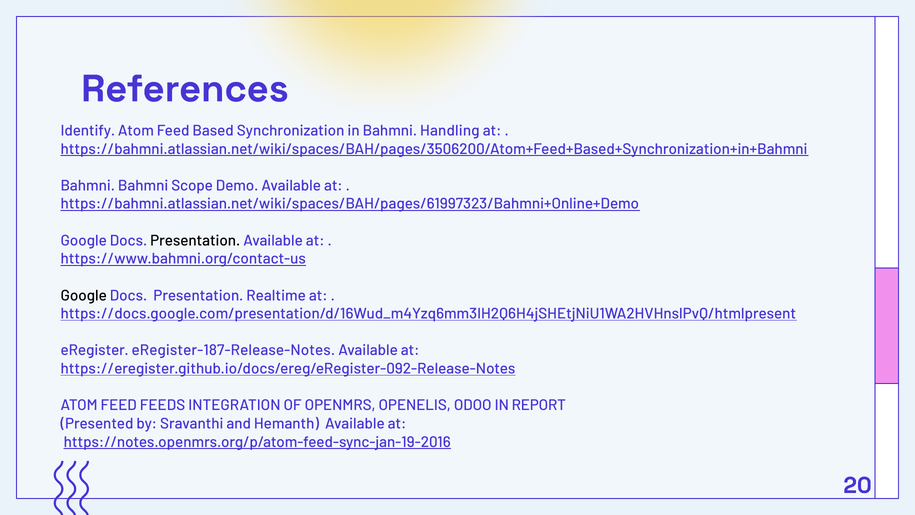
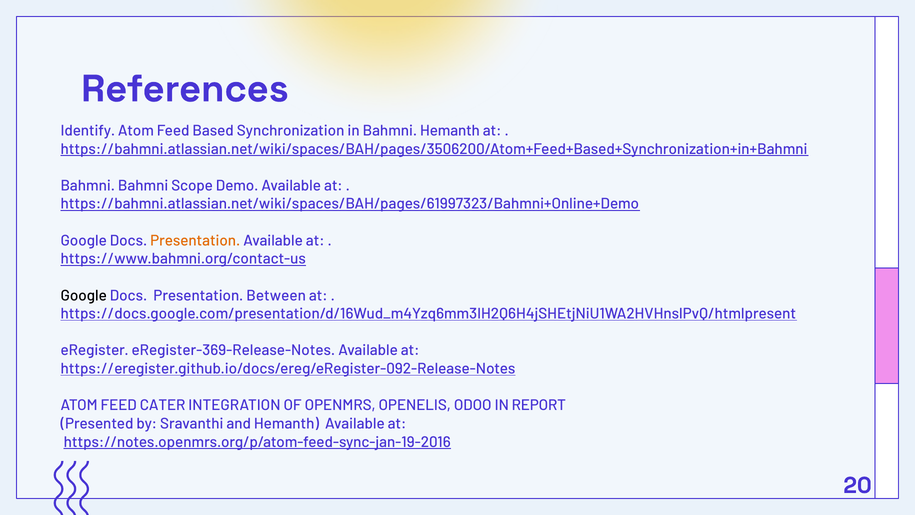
Bahmni Handling: Handling -> Hemanth (450, 131)
Presentation colour: black -> orange (195, 240)
Realtime: Realtime -> Between (276, 295)
eRegister-187-Release-Notes: eRegister-187-Release-Notes -> eRegister-369-Release-Notes (233, 350)
FEEDS: FEEDS -> CATER (163, 405)
